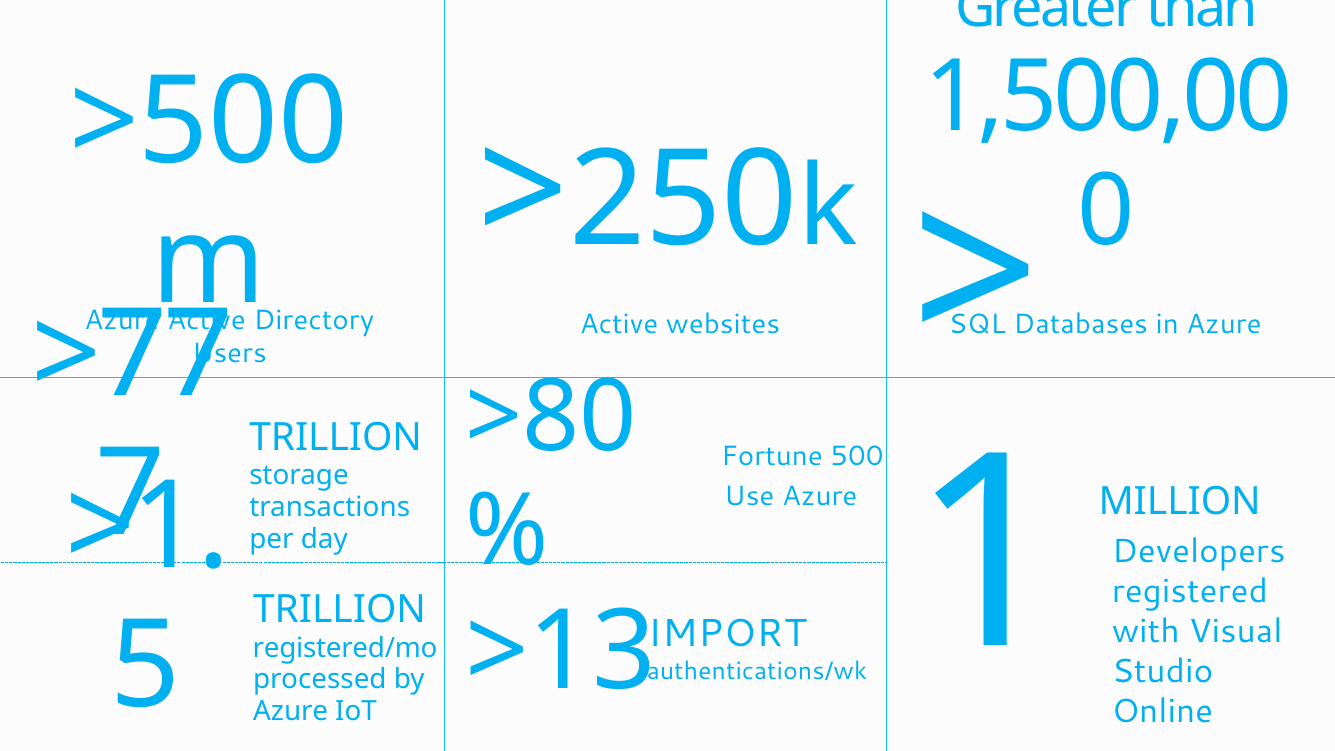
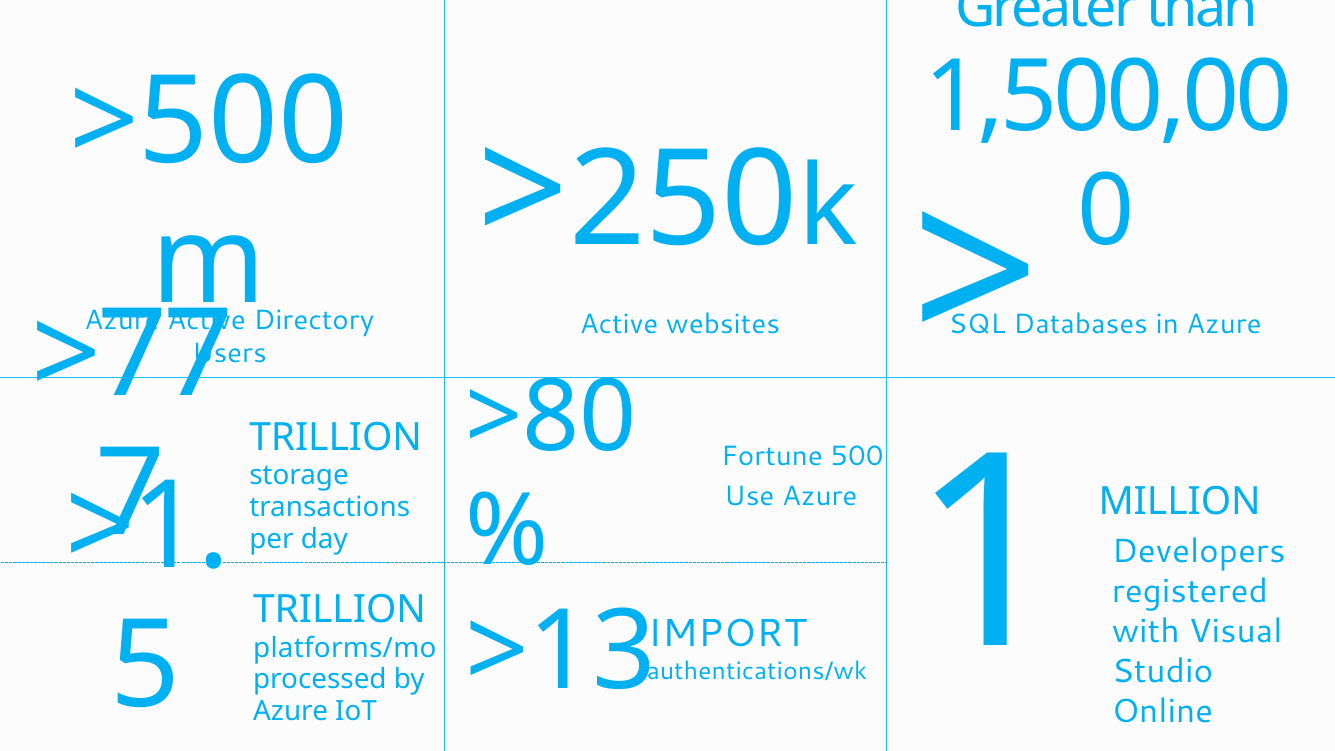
registered/mo: registered/mo -> platforms/mo (345, 648)
